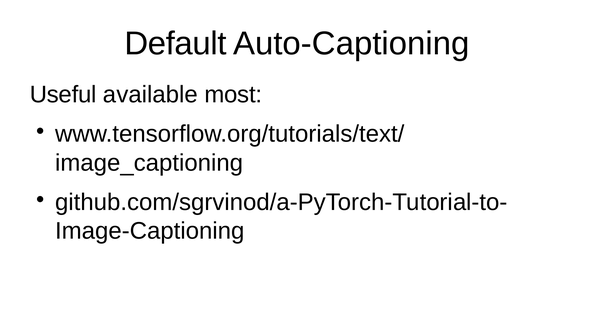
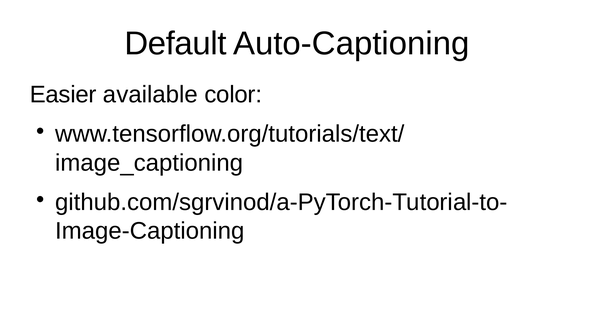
Useful: Useful -> Easier (63, 94)
most: most -> color (233, 94)
